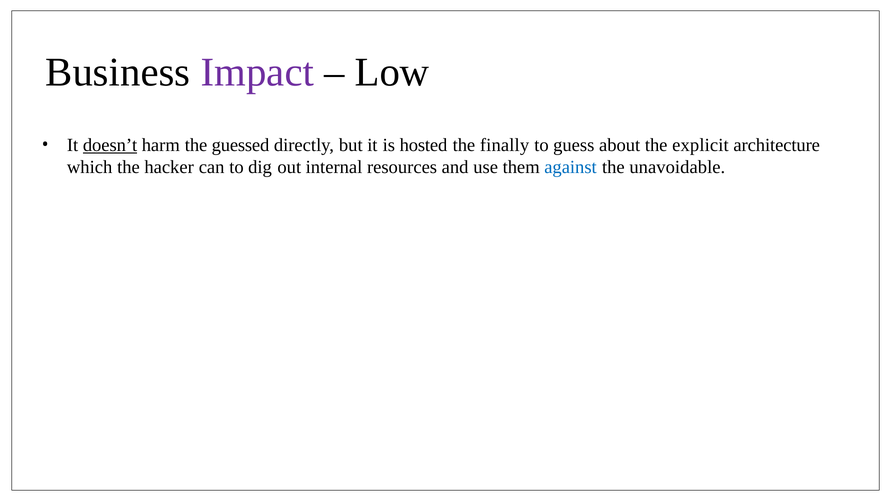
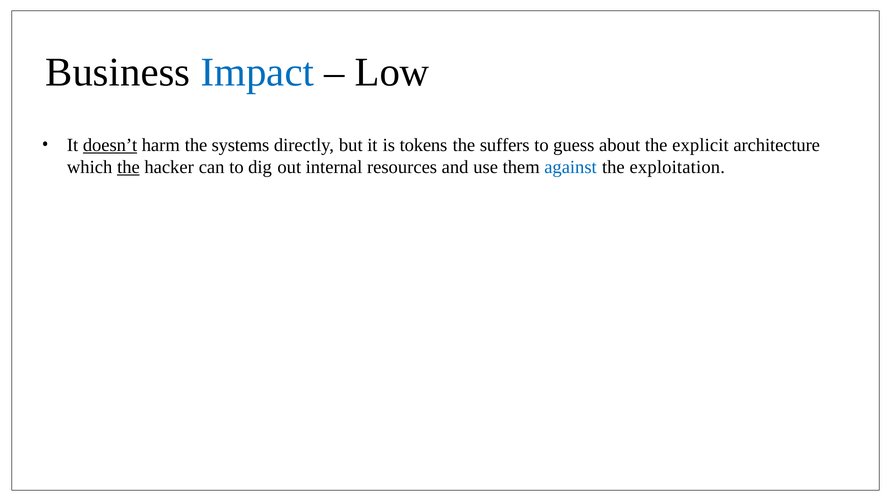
Impact colour: purple -> blue (257, 73)
guessed: guessed -> systems (240, 145)
hosted: hosted -> tokens (423, 145)
finally: finally -> suffers (505, 145)
the underline: none -> present (128, 167)
unavoidable: unavoidable -> exploitation (677, 167)
